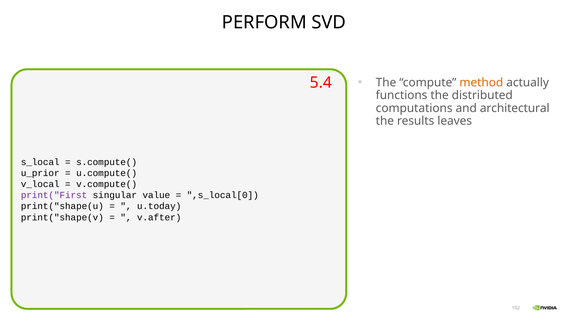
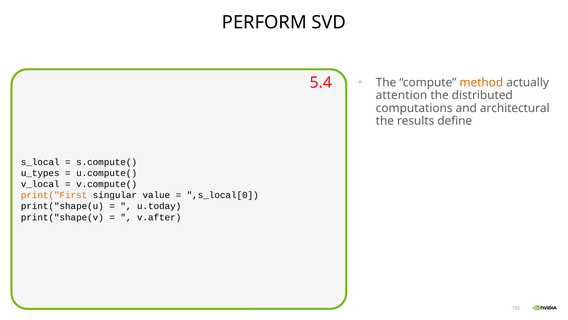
functions: functions -> attention (402, 95)
leaves: leaves -> define (455, 121)
u_prior: u_prior -> u_types (40, 173)
print("First colour: purple -> orange (54, 195)
